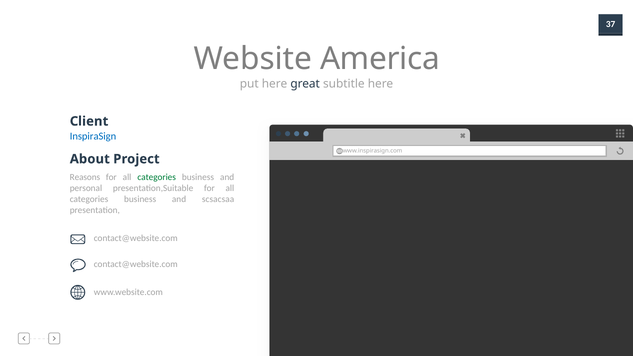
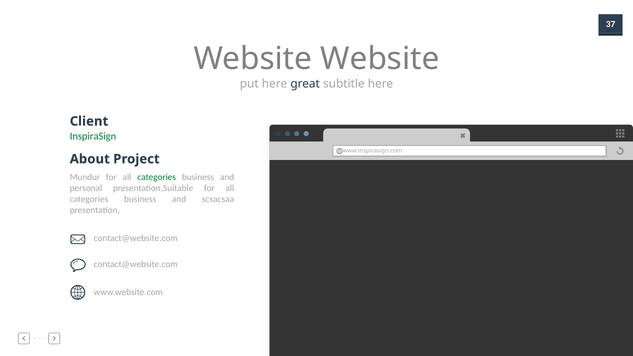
Website America: America -> Website (380, 59)
InspiraSign colour: blue -> green (93, 136)
Reasons: Reasons -> Mundur (85, 177)
